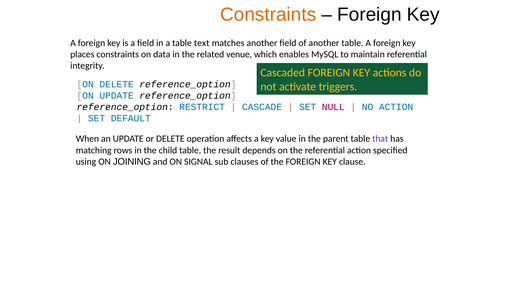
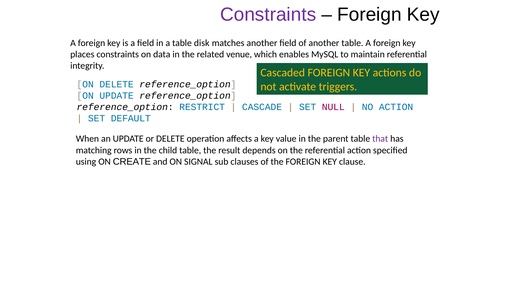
Constraints colour: orange -> purple (268, 15)
text: text -> disk (202, 43)
JOINING: JOINING -> CREATE (132, 162)
